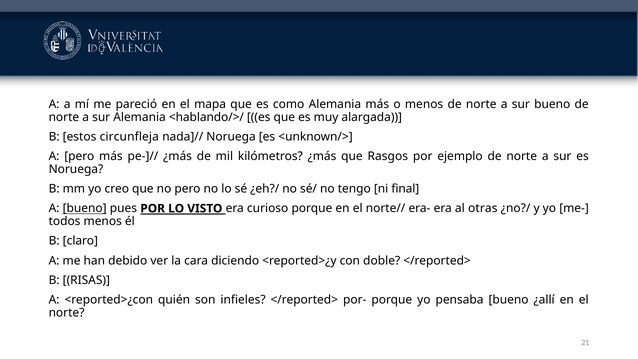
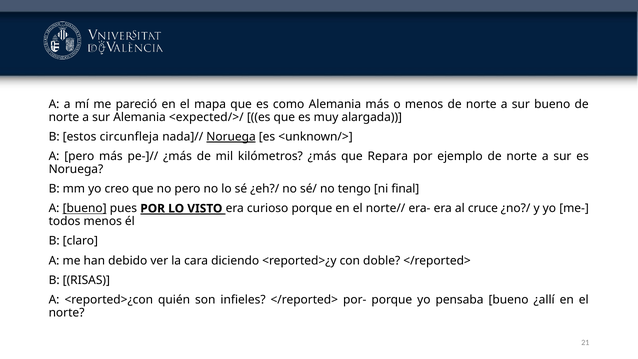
<hablando/>/: <hablando/>/ -> <expected/>/ (206, 117)
Noruega underline: none -> present (231, 137)
Rasgos: Rasgos -> Repara (388, 156)
otras: otras -> cruce (483, 208)
